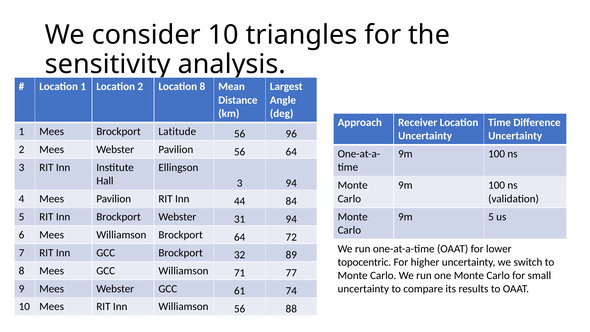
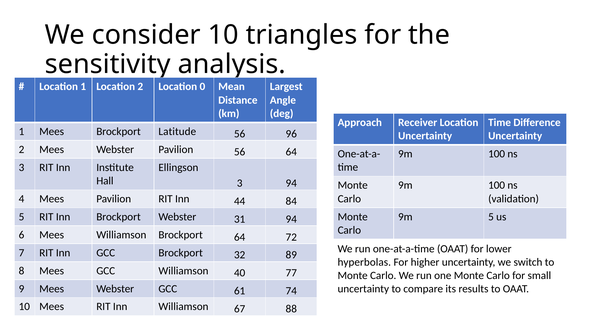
Location 8: 8 -> 0 (202, 87)
topocentric: topocentric -> hyperbolas (364, 262)
71: 71 -> 40 (240, 273)
Williamson 56: 56 -> 67 (240, 309)
